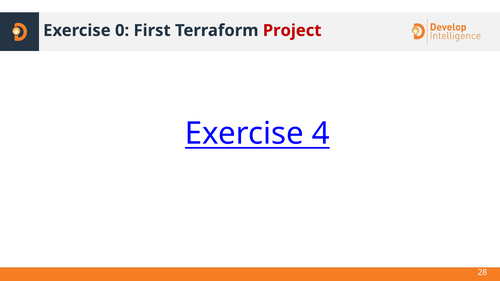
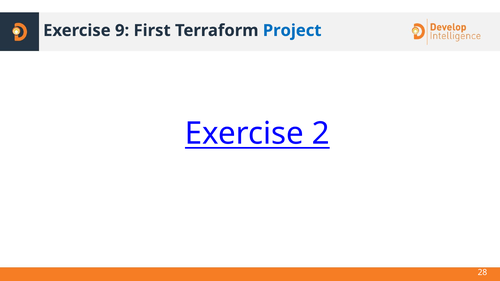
0: 0 -> 9 (122, 31)
Project colour: red -> blue (292, 31)
4: 4 -> 2 (321, 134)
